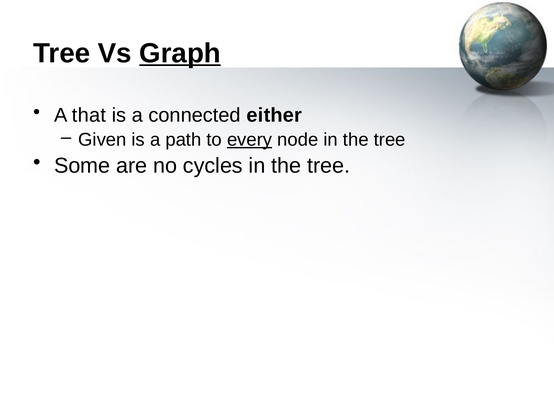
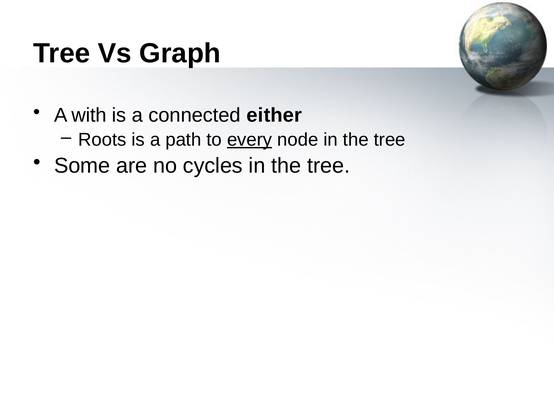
Graph underline: present -> none (180, 53)
that: that -> with (89, 115)
Given: Given -> Roots (102, 139)
